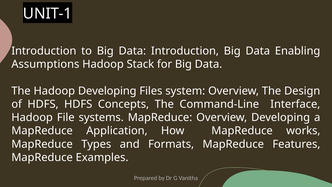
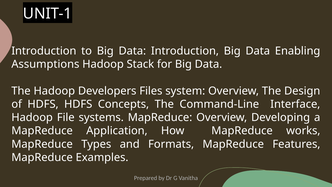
Hadoop Developing: Developing -> Developers (107, 91)
